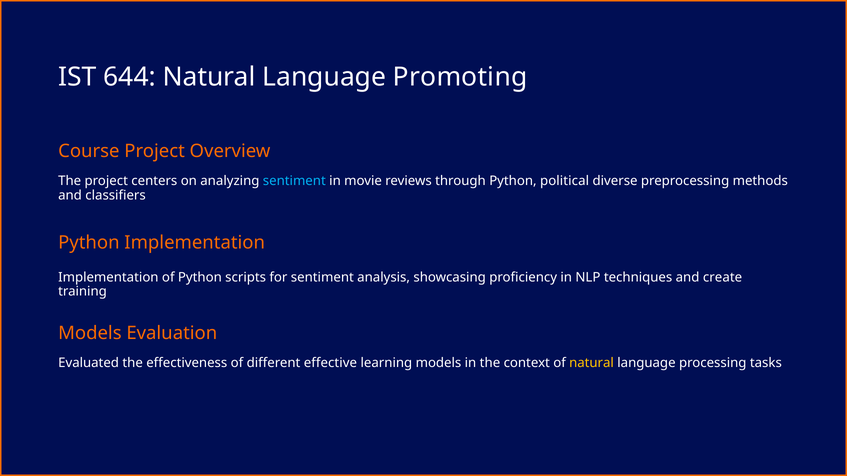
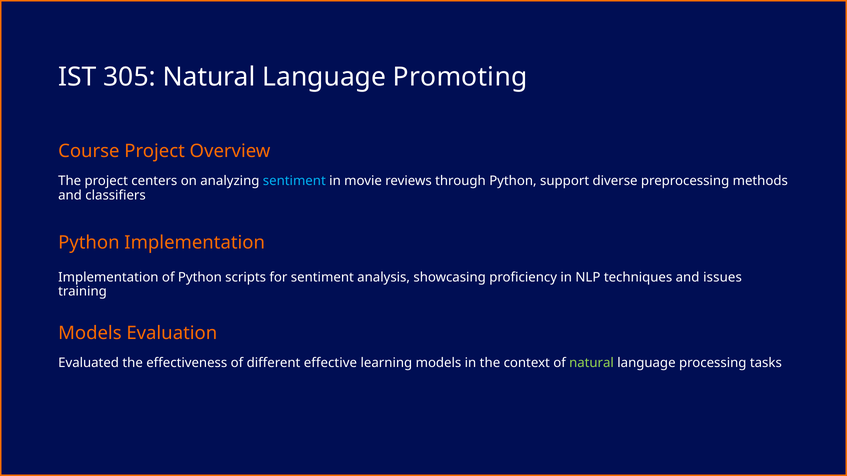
644: 644 -> 305 (130, 77)
political: political -> support (565, 181)
create: create -> issues (723, 277)
natural colour: yellow -> light green (592, 363)
